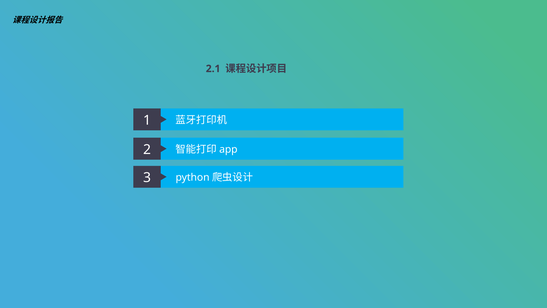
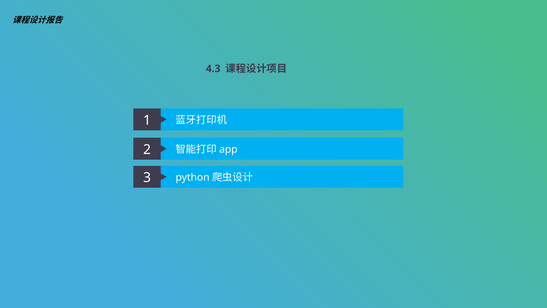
2.1: 2.1 -> 4.3 (213, 69)
